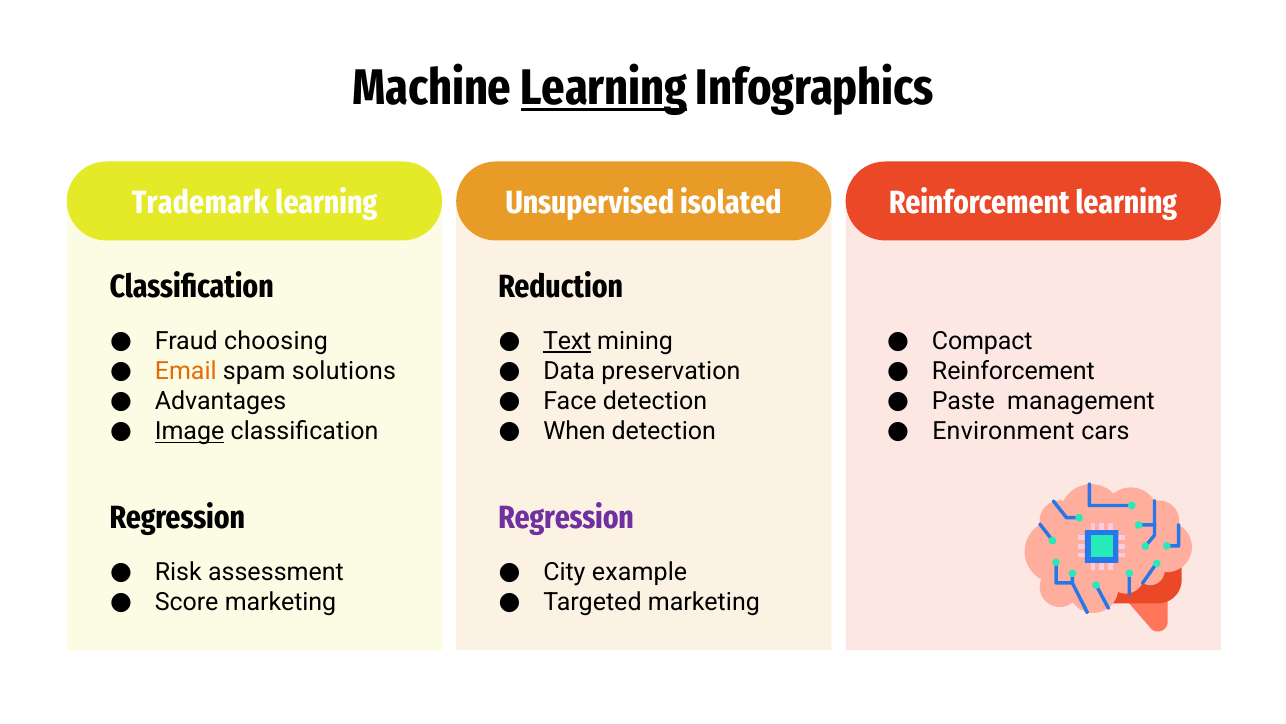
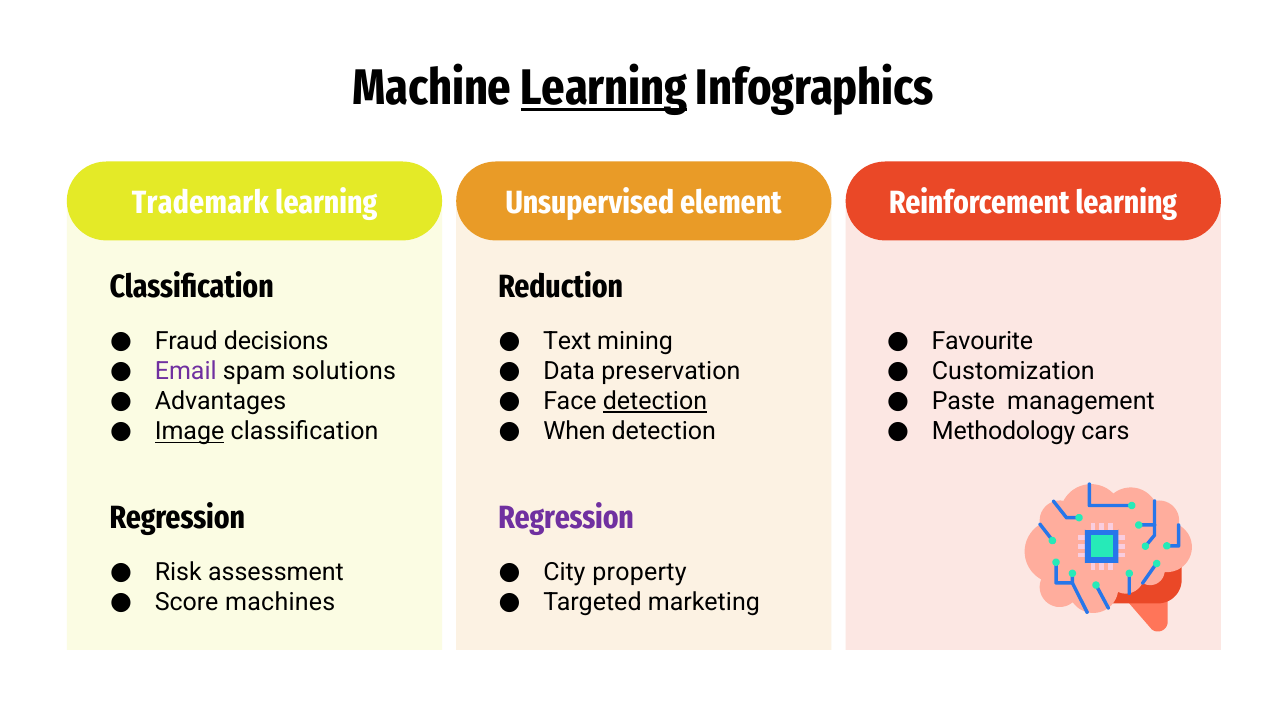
isolated: isolated -> element (731, 203)
choosing: choosing -> decisions (276, 341)
Text underline: present -> none (567, 341)
Compact: Compact -> Favourite (982, 341)
Email colour: orange -> purple (186, 371)
Reinforcement: Reinforcement -> Customization (1013, 371)
detection underline: none -> present (655, 401)
Environment: Environment -> Methodology (1004, 431)
example: example -> property (640, 572)
Score marketing: marketing -> machines (280, 602)
